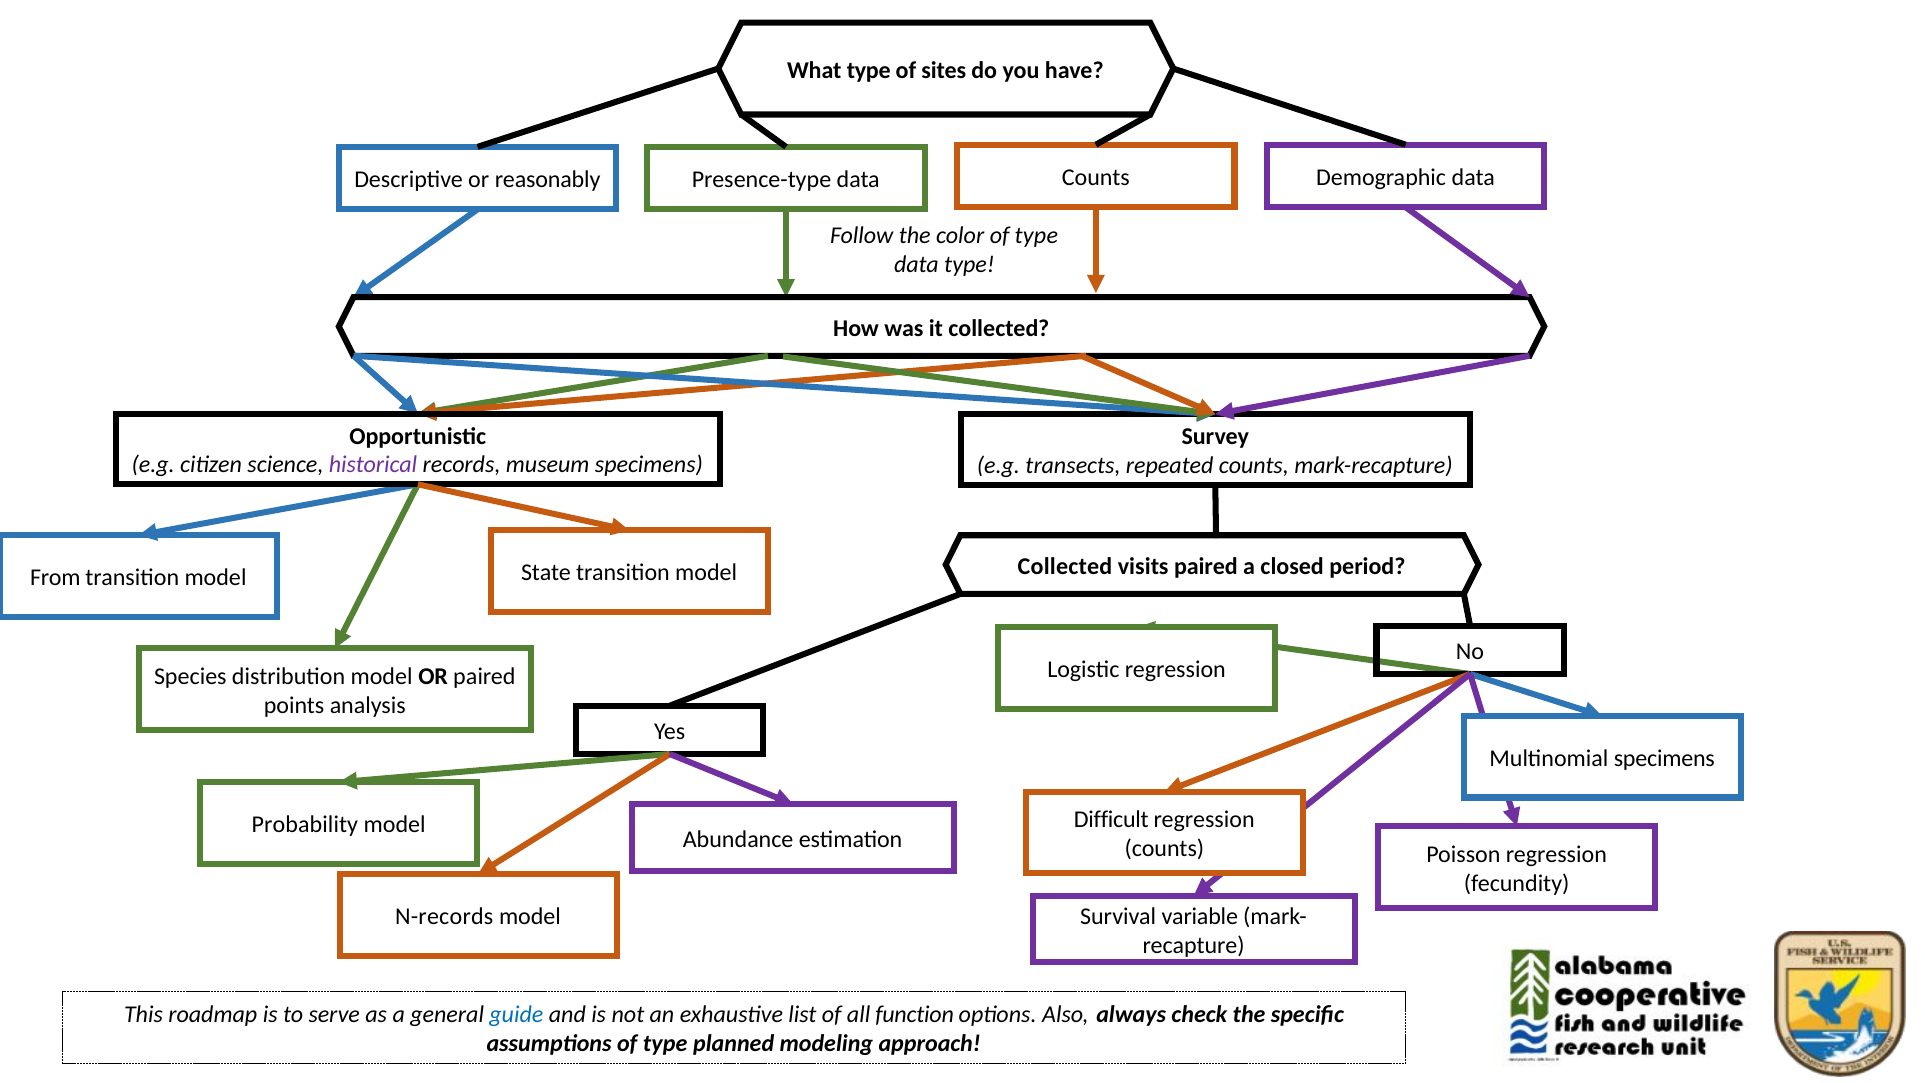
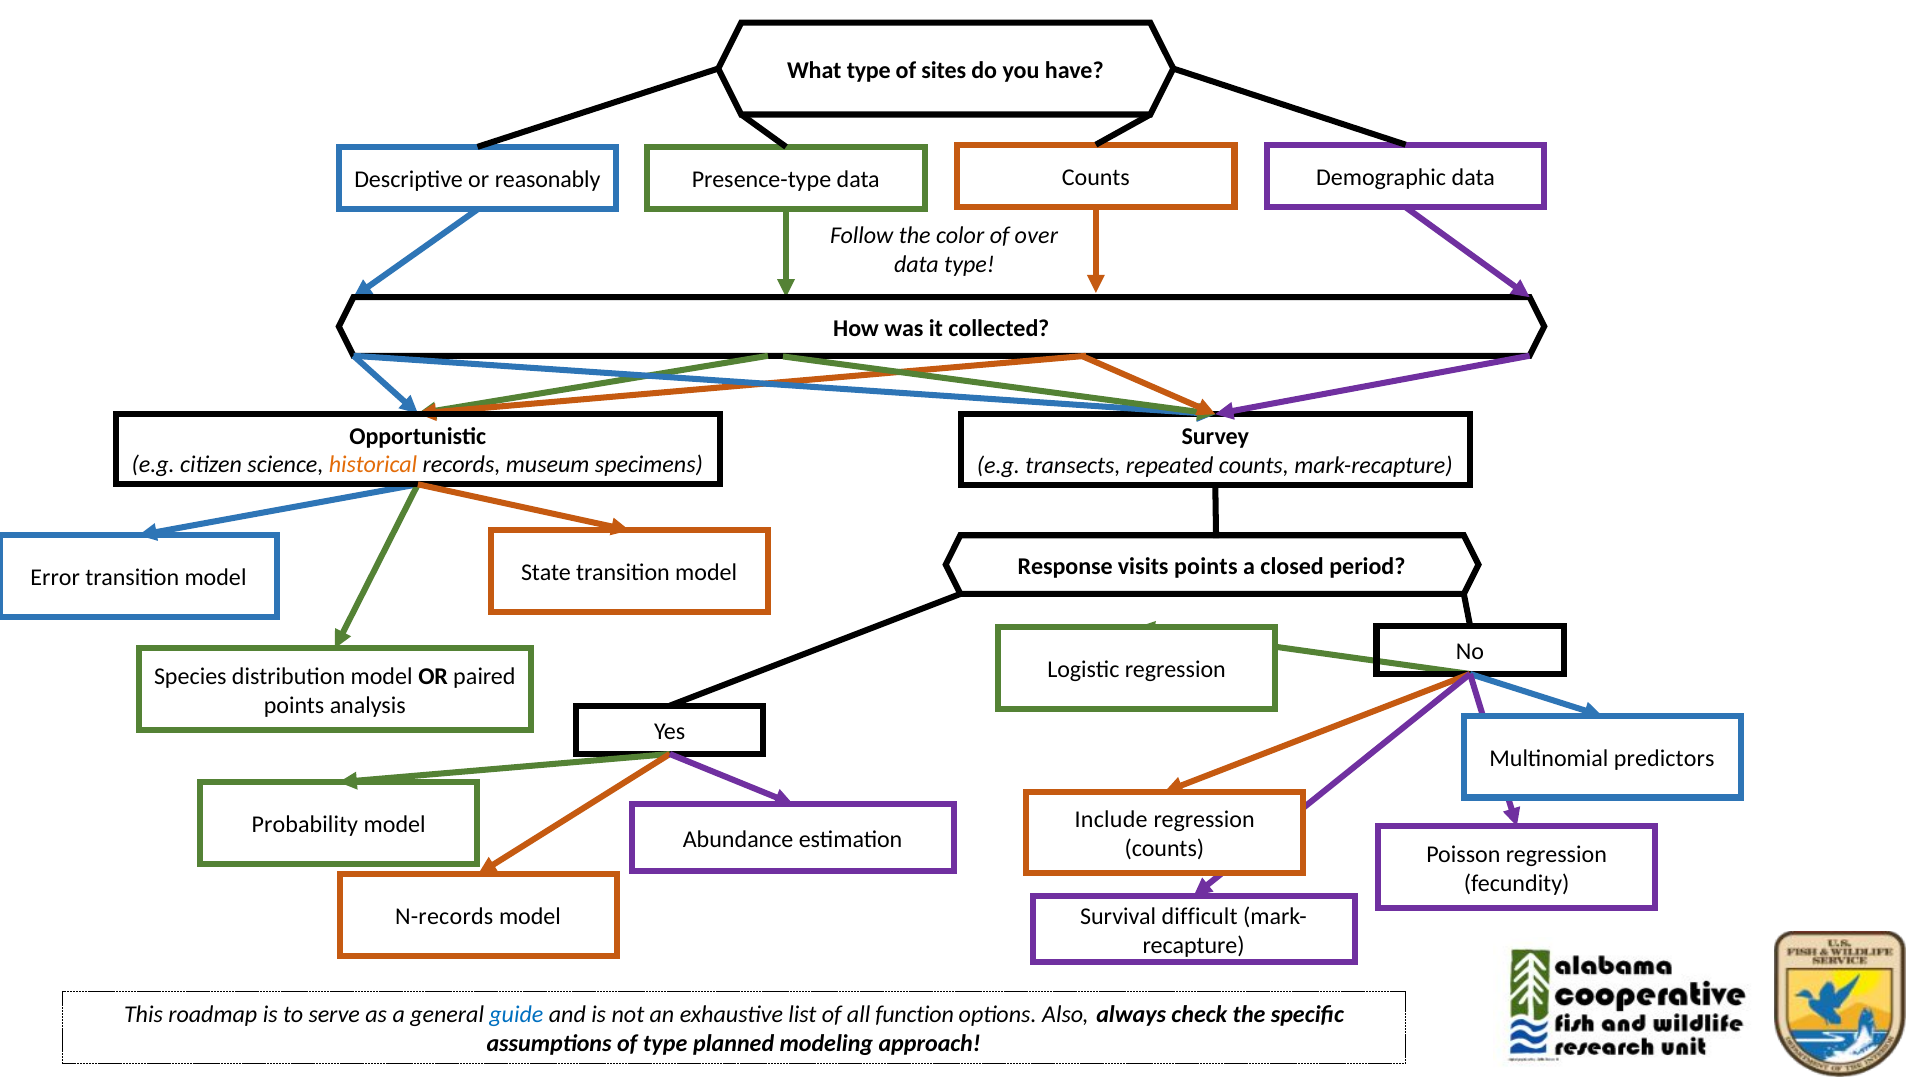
color of type: type -> over (1036, 235)
historical colour: purple -> orange (373, 465)
Collected: Collected -> Response (1065, 566)
visits paired: paired -> points (1206, 566)
From: From -> Error (55, 578)
Multinomial specimens: specimens -> predictors (1664, 758)
Difficult: Difficult -> Include (1111, 820)
variable: variable -> difficult (1200, 916)
